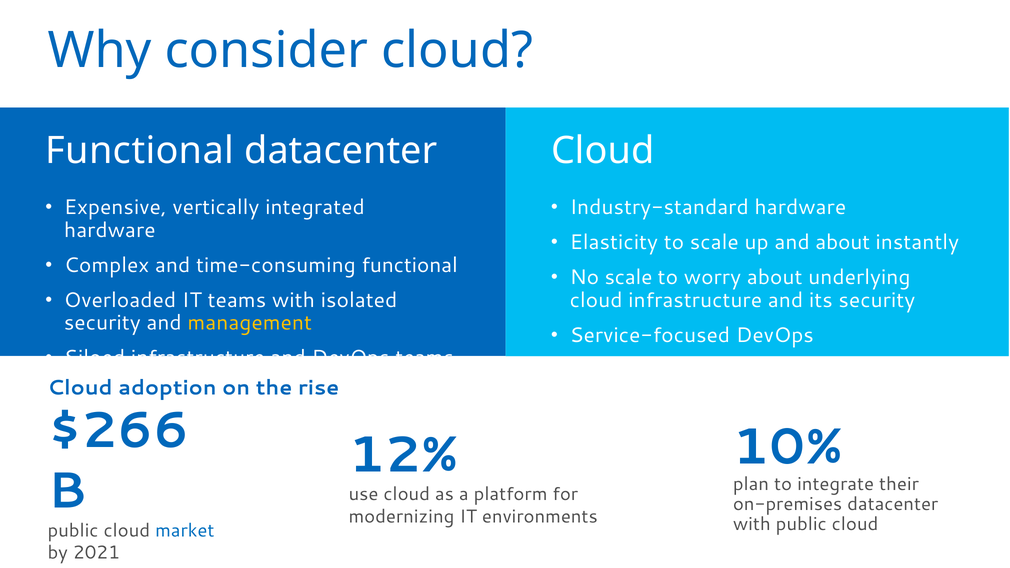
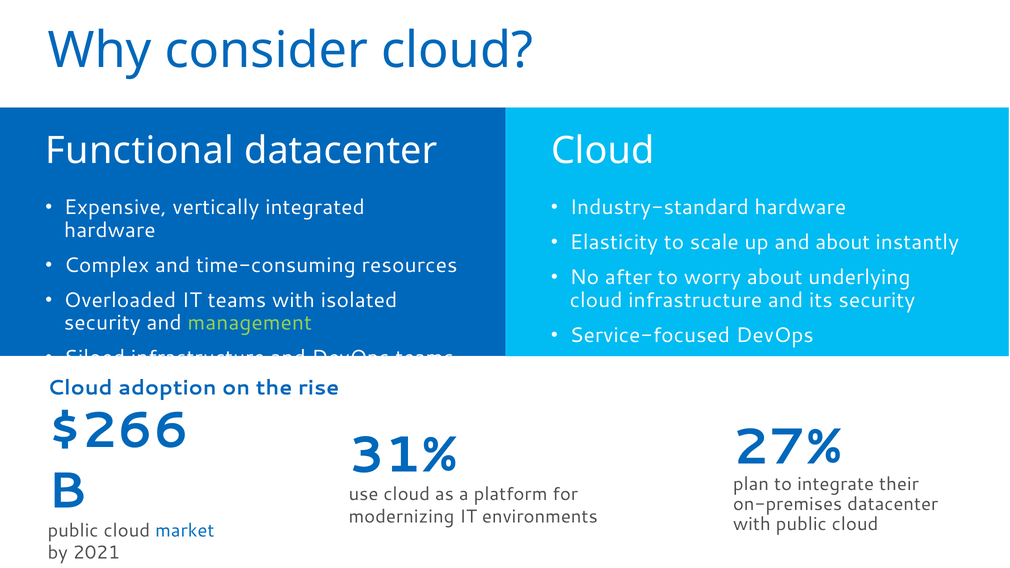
time-consuming functional: functional -> resources (410, 265)
No scale: scale -> after (628, 278)
management colour: yellow -> light green (250, 323)
10%: 10% -> 27% (787, 447)
12%: 12% -> 31% (403, 455)
